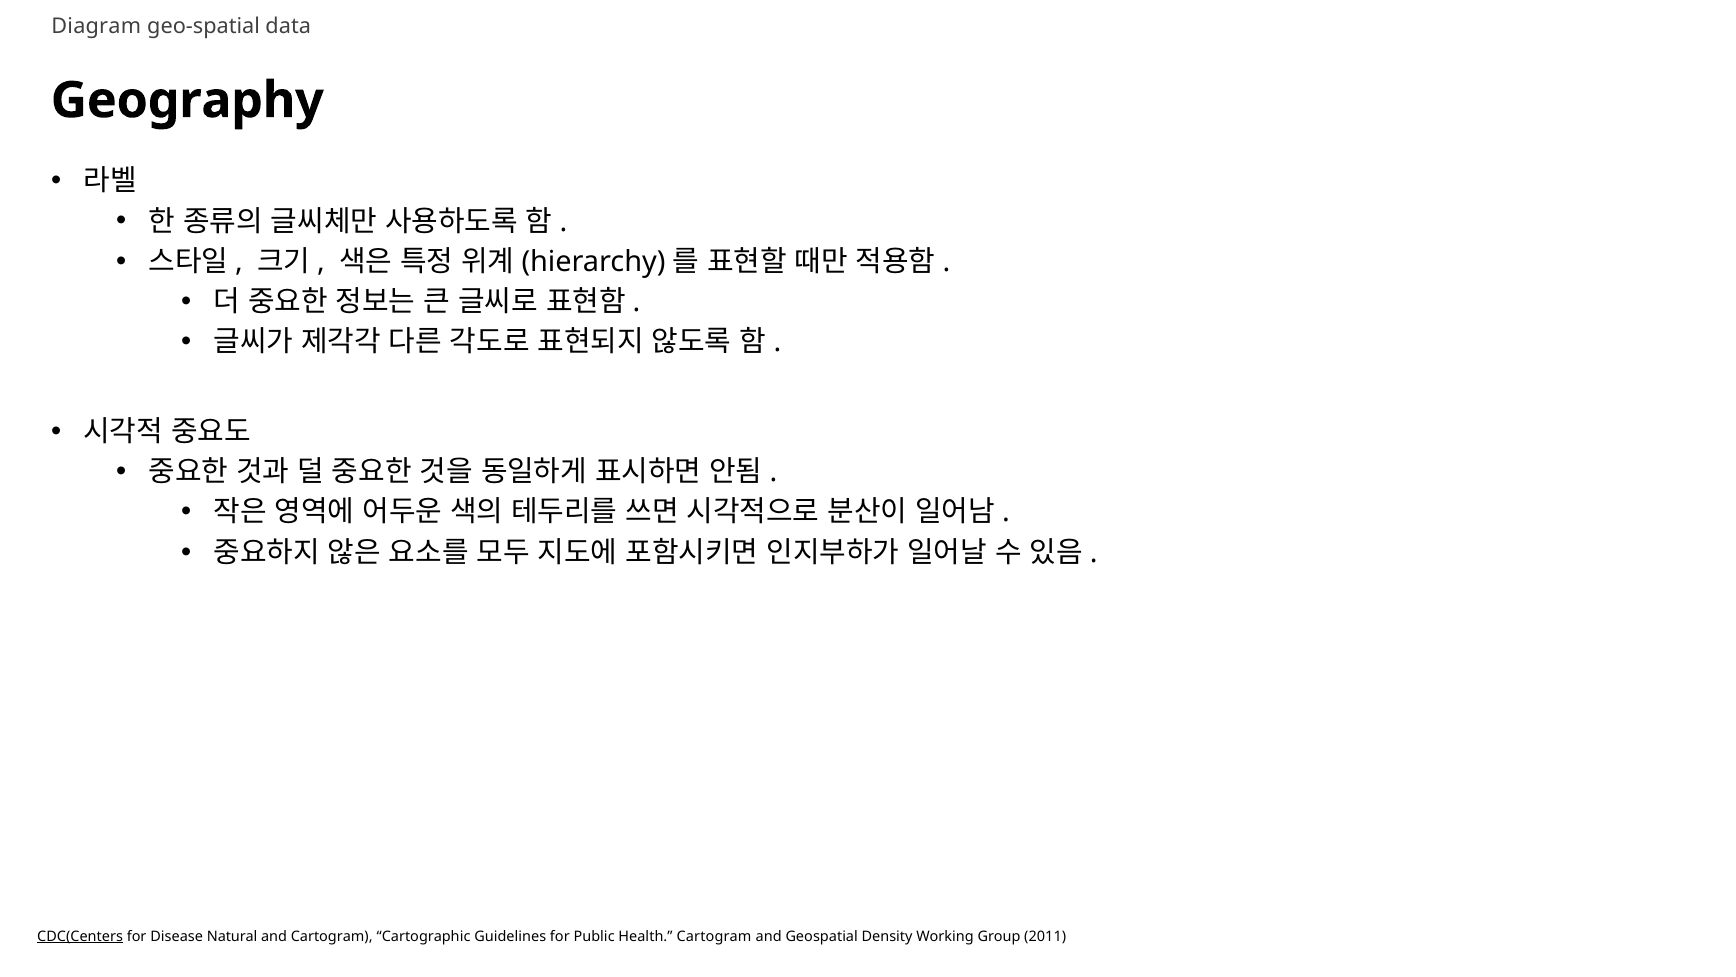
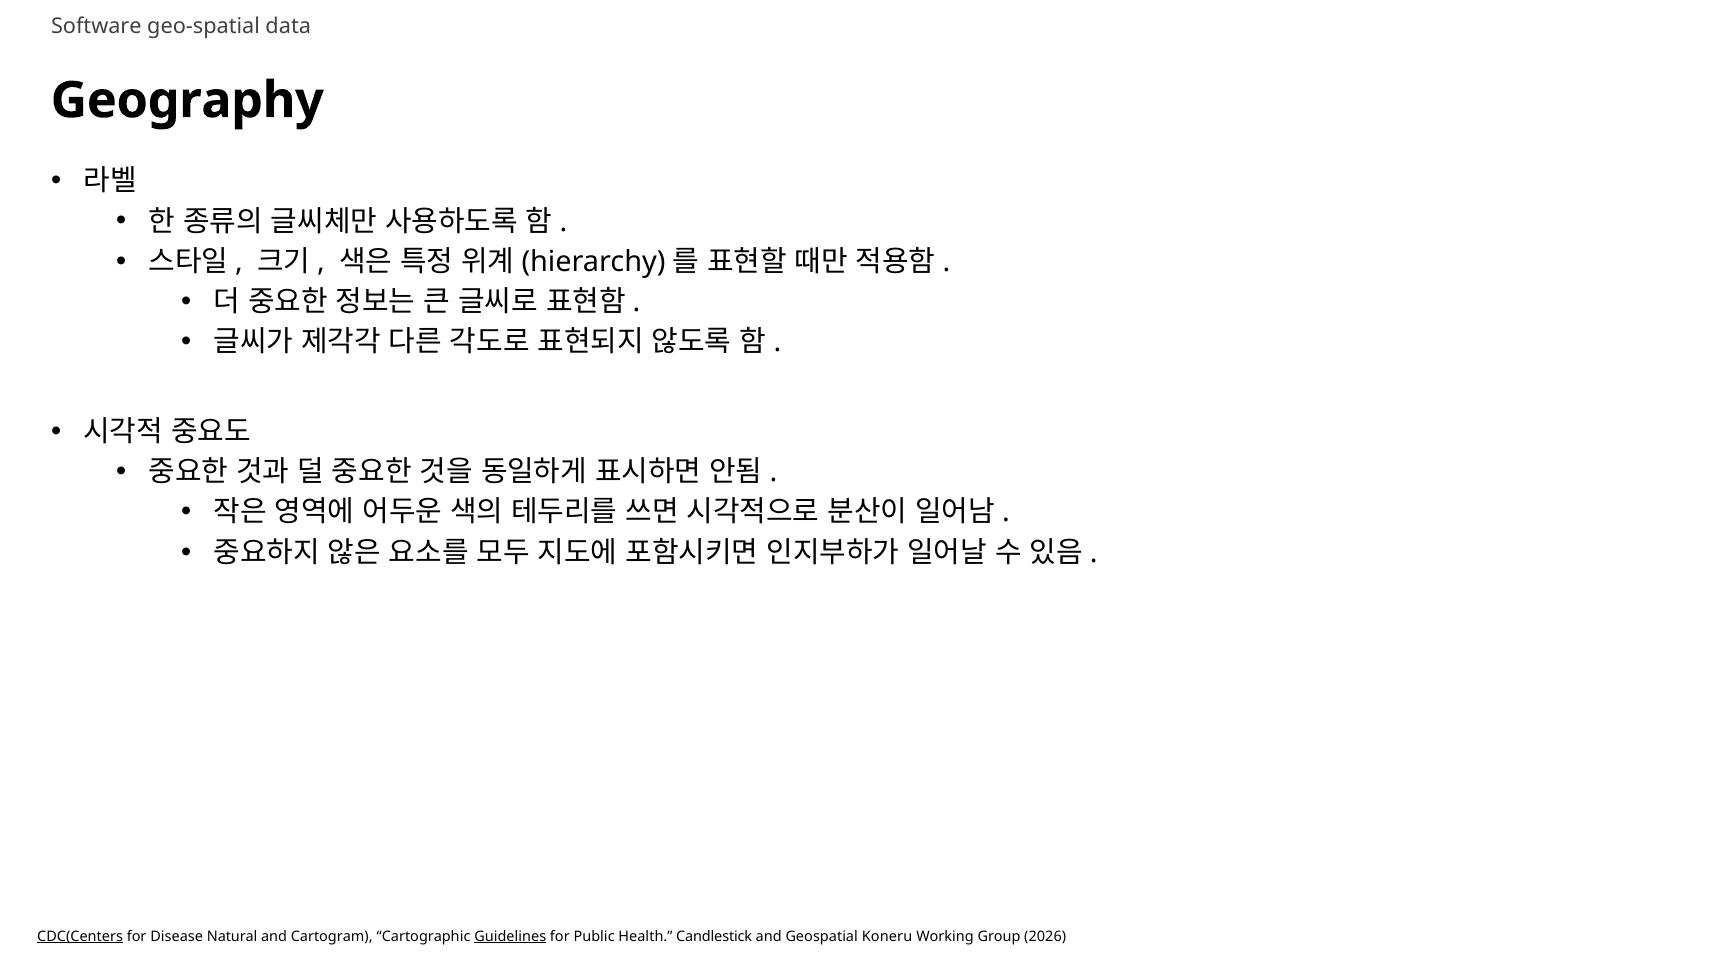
Diagram: Diagram -> Software (96, 26)
Guidelines underline: none -> present (510, 936)
Health Cartogram: Cartogram -> Candlestick (714, 936)
Density: Density -> Koneru (887, 936)
2011: 2011 -> 2026 (1045, 936)
